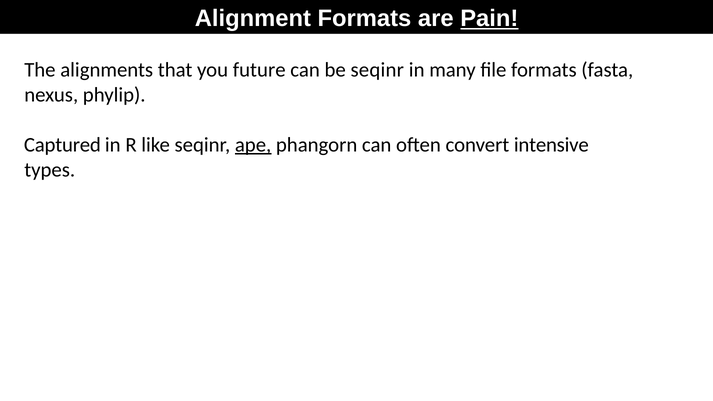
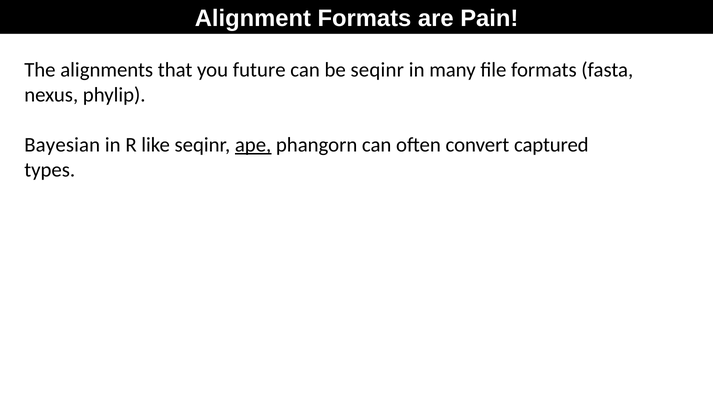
Pain underline: present -> none (489, 19)
Captured: Captured -> Bayesian (62, 145)
intensive: intensive -> captured (551, 145)
